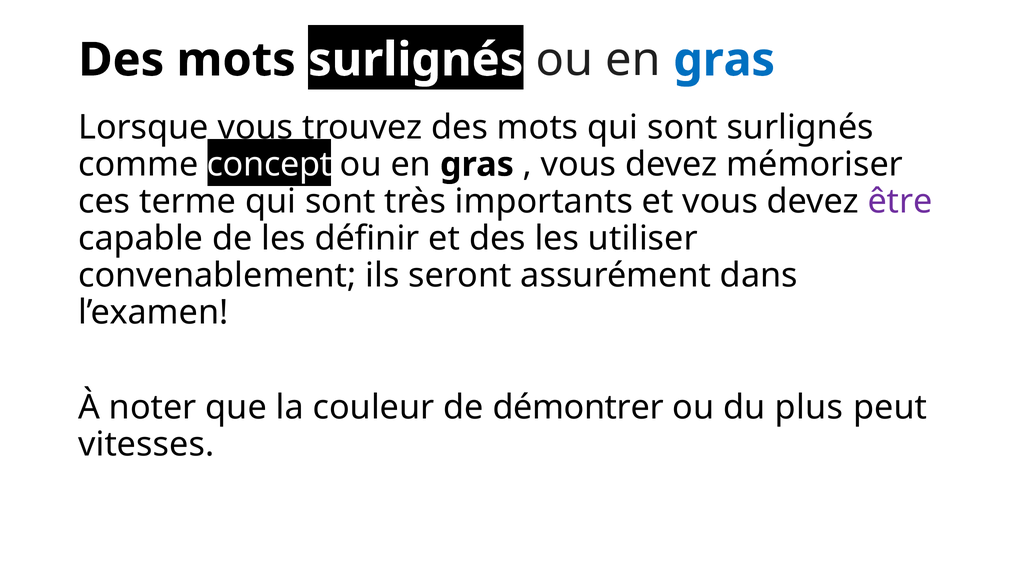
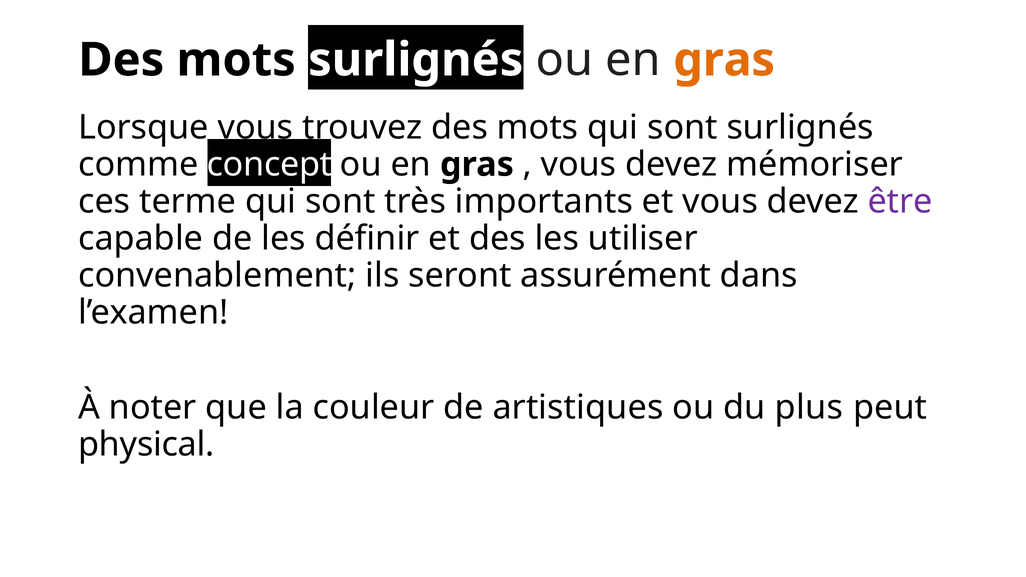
gras colour: blue -> orange (724, 60)
démontrer: démontrer -> artistiques (578, 408)
vitesses: vitesses -> physical (146, 445)
